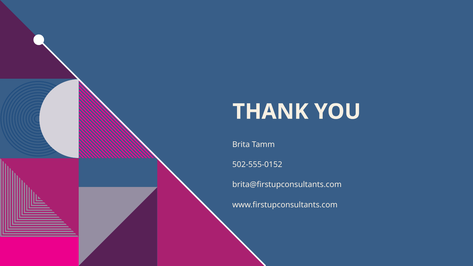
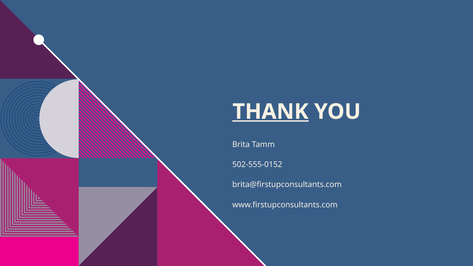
THANK underline: none -> present (271, 112)
